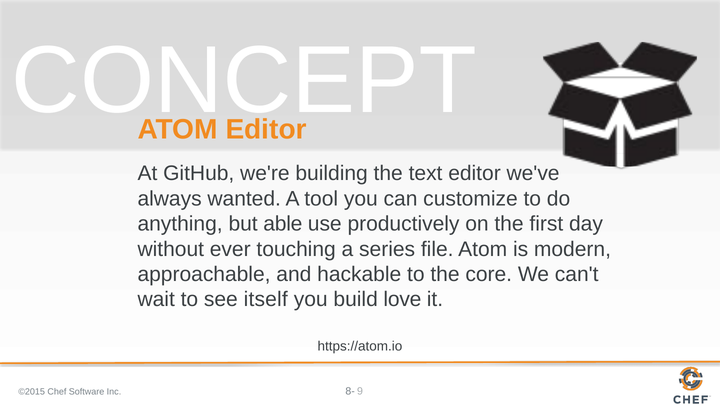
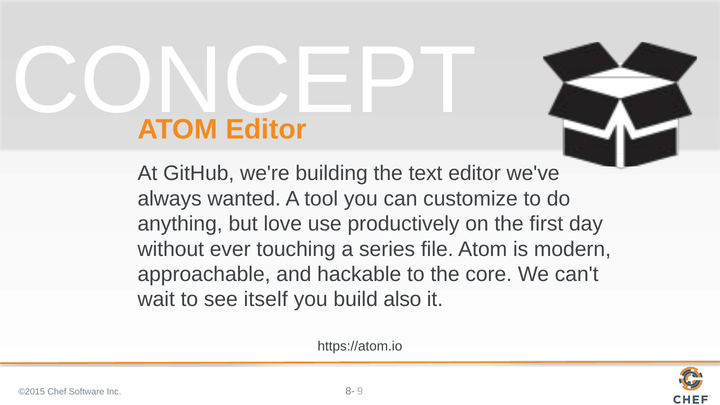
able: able -> love (283, 224)
love: love -> also (402, 300)
